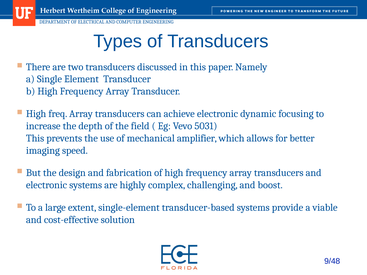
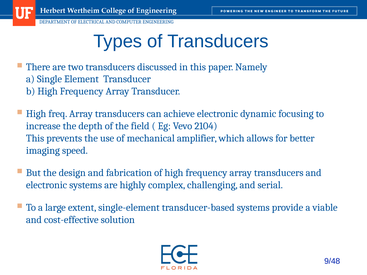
5031: 5031 -> 2104 (206, 126)
boost: boost -> serial (270, 185)
